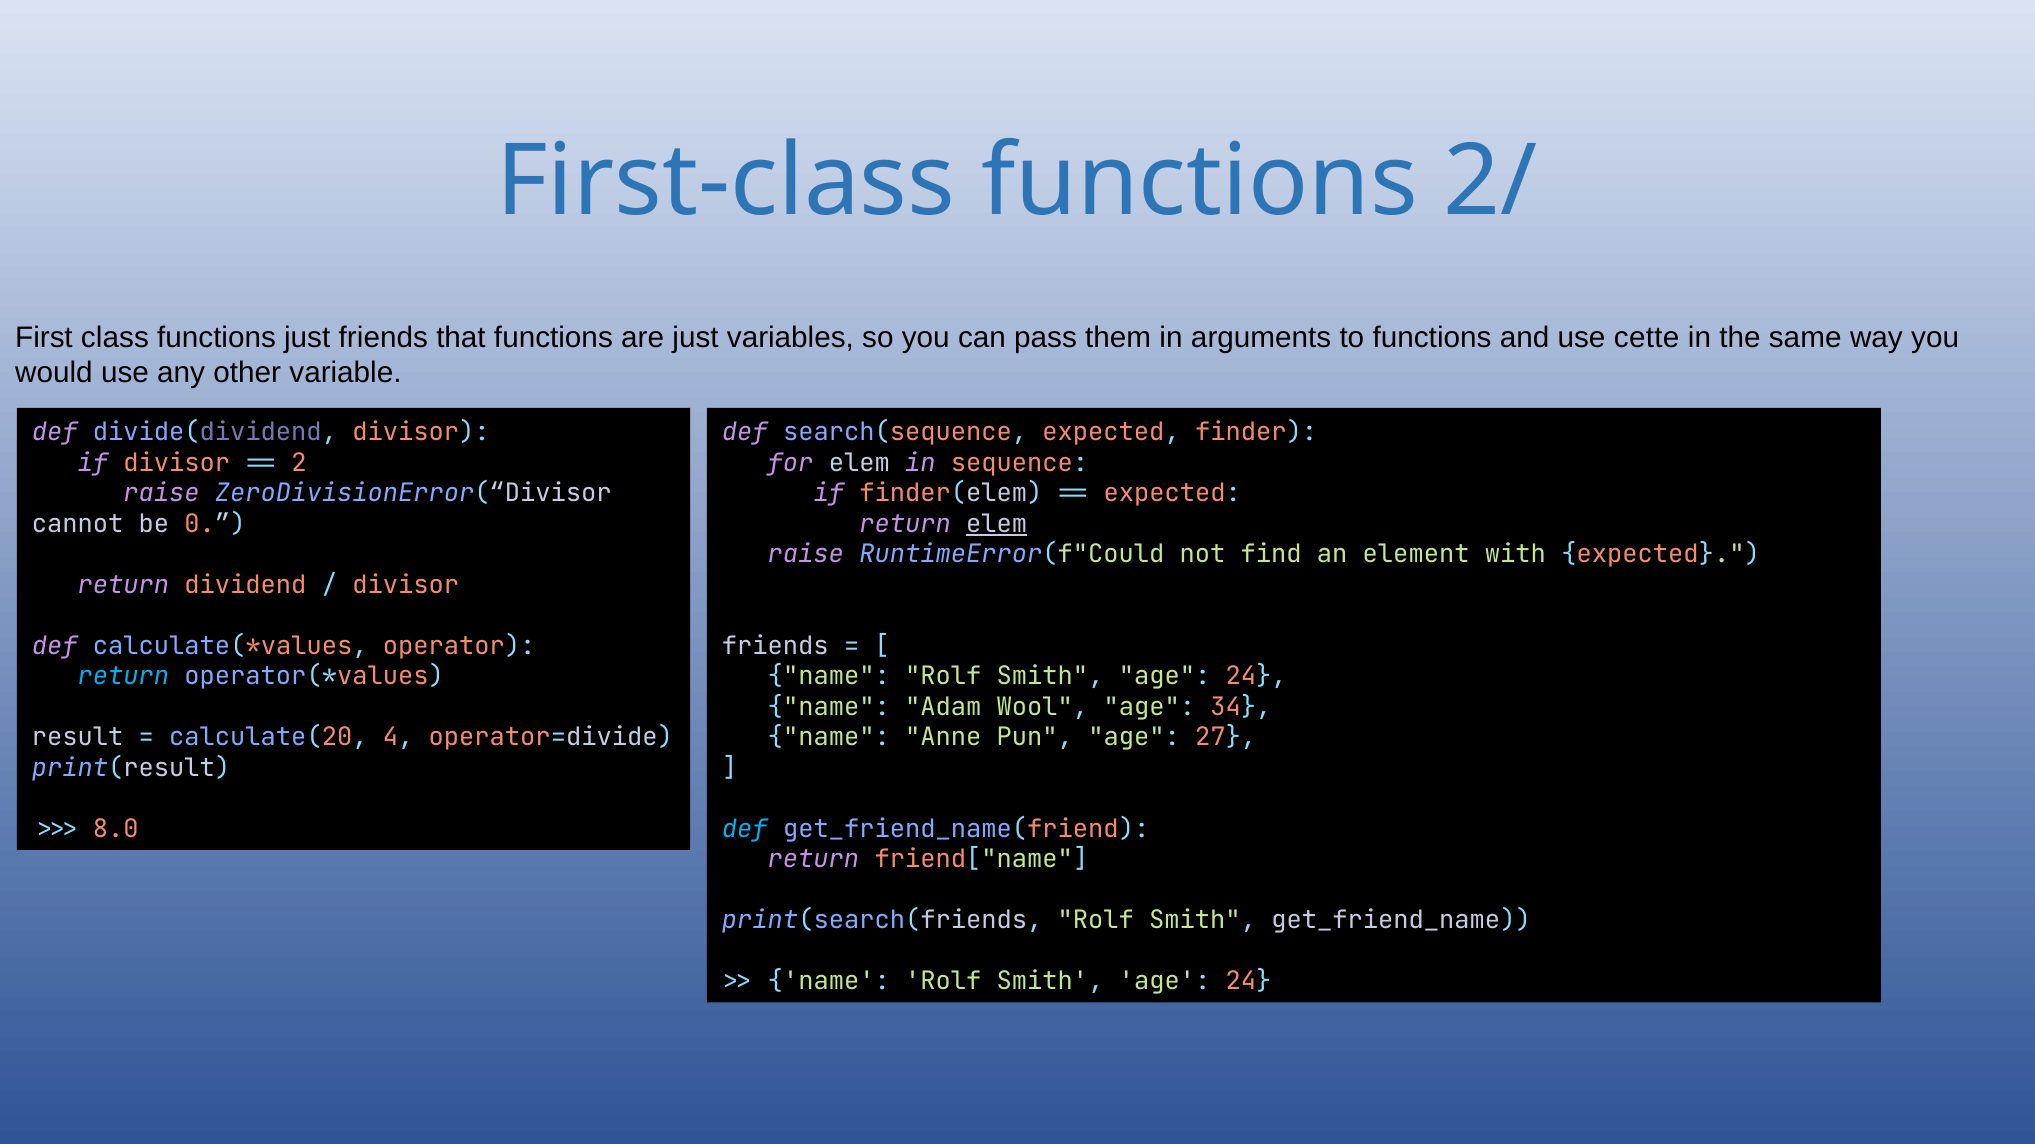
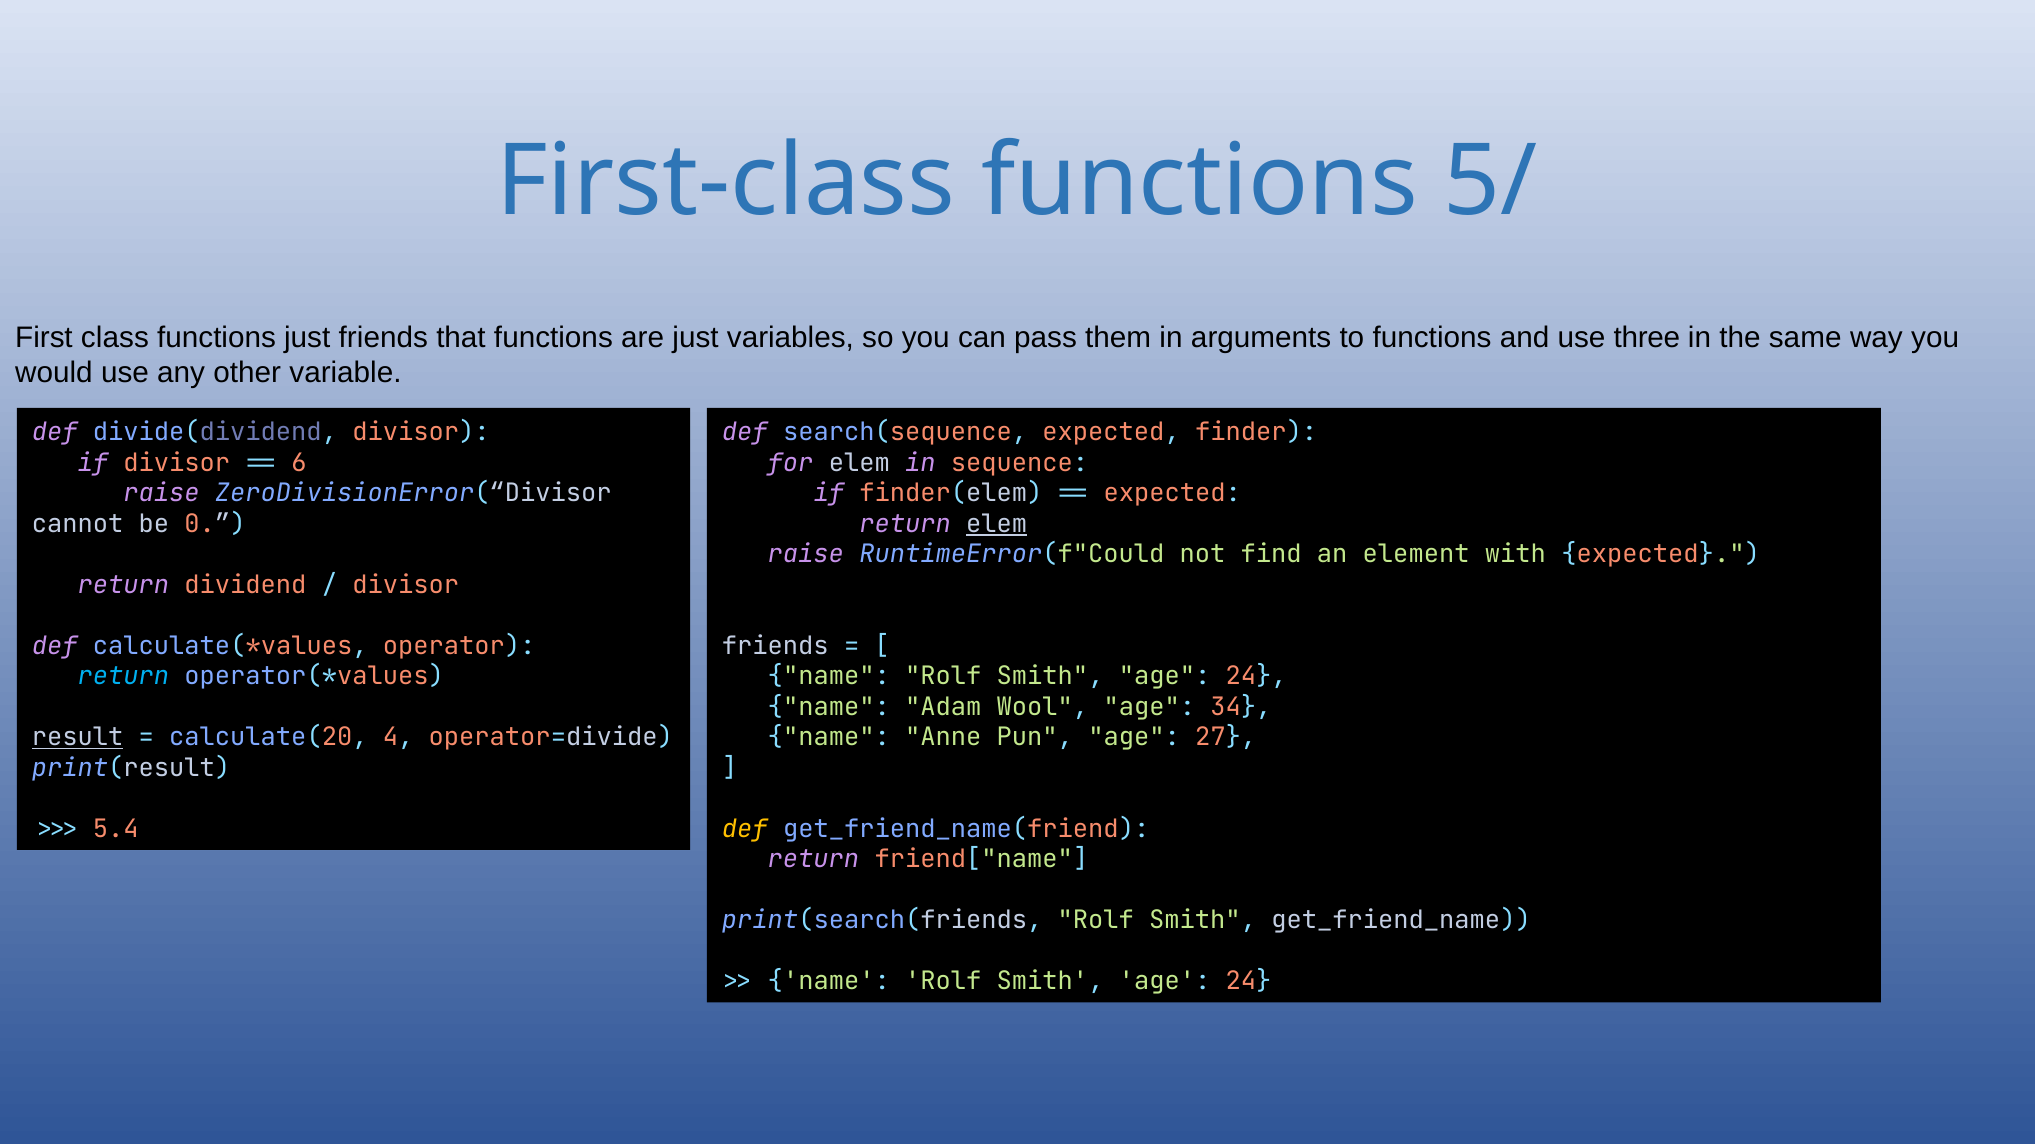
2/: 2/ -> 5/ (1491, 182)
cette: cette -> three (1647, 338)
2: 2 -> 6 (299, 463)
result underline: none -> present (78, 738)
8.0: 8.0 -> 5.4 (116, 829)
def colour: light blue -> yellow (745, 829)
